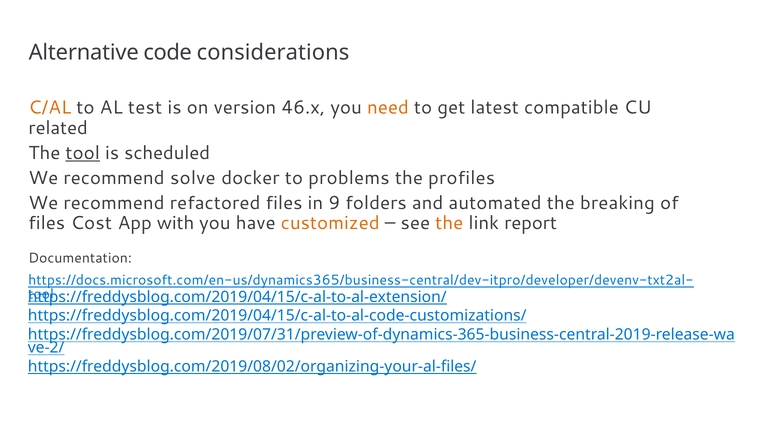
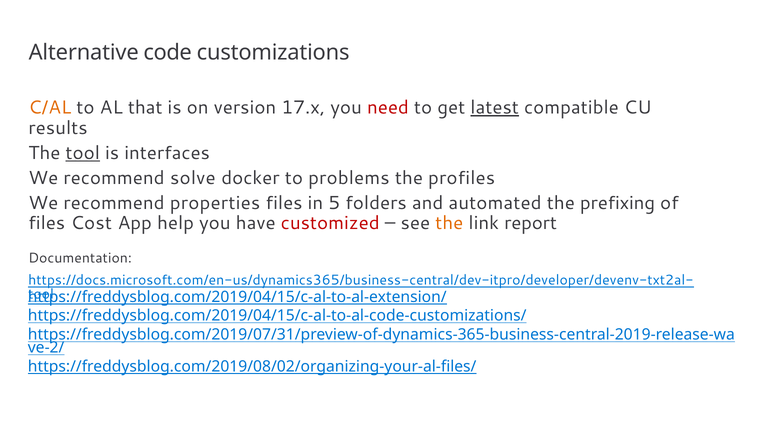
considerations: considerations -> customizations (273, 52)
test: test -> that (145, 108)
46.x: 46.x -> 17.x (303, 108)
need colour: orange -> red (388, 108)
latest underline: none -> present (495, 108)
related: related -> results (58, 128)
scheduled: scheduled -> interfaces (167, 153)
refactored: refactored -> properties (215, 203)
9: 9 -> 5 (334, 203)
breaking: breaking -> prefixing (618, 203)
with: with -> help (175, 223)
customized colour: orange -> red (330, 223)
